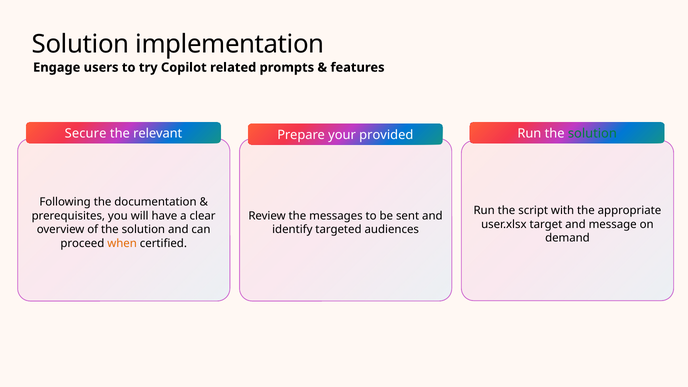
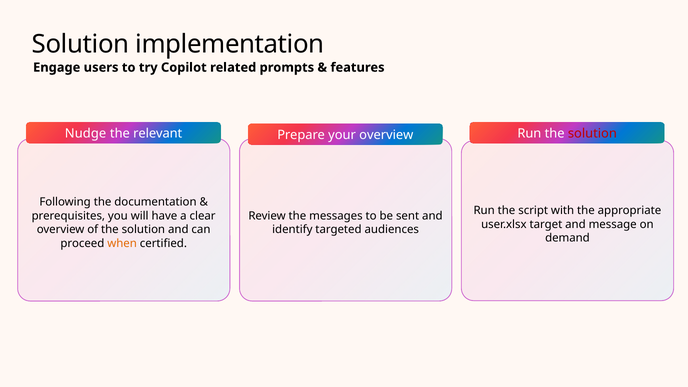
Secure: Secure -> Nudge (86, 134)
your provided: provided -> overview (386, 135)
solution colour: green -> red (592, 134)
